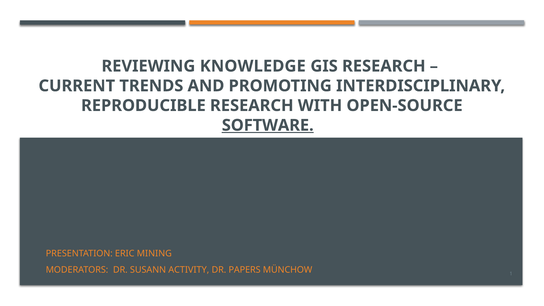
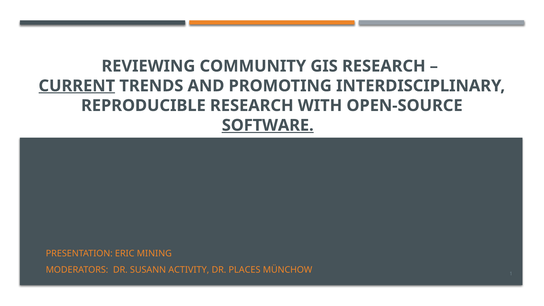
KNOWLEDGE: KNOWLEDGE -> COMMUNITY (253, 66)
CURRENT underline: none -> present (77, 86)
PAPERS: PAPERS -> PLACES (245, 270)
